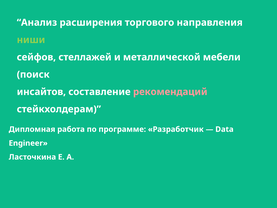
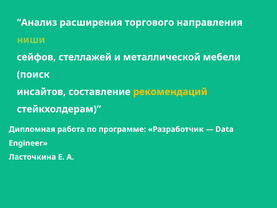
рекомендаций colour: pink -> yellow (170, 92)
